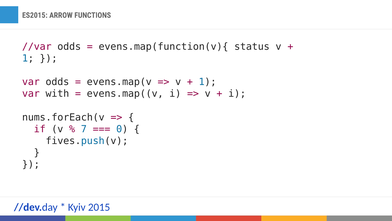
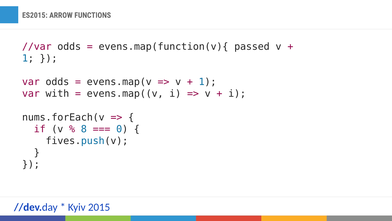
status: status -> passed (252, 46)
7: 7 -> 8 (84, 129)
